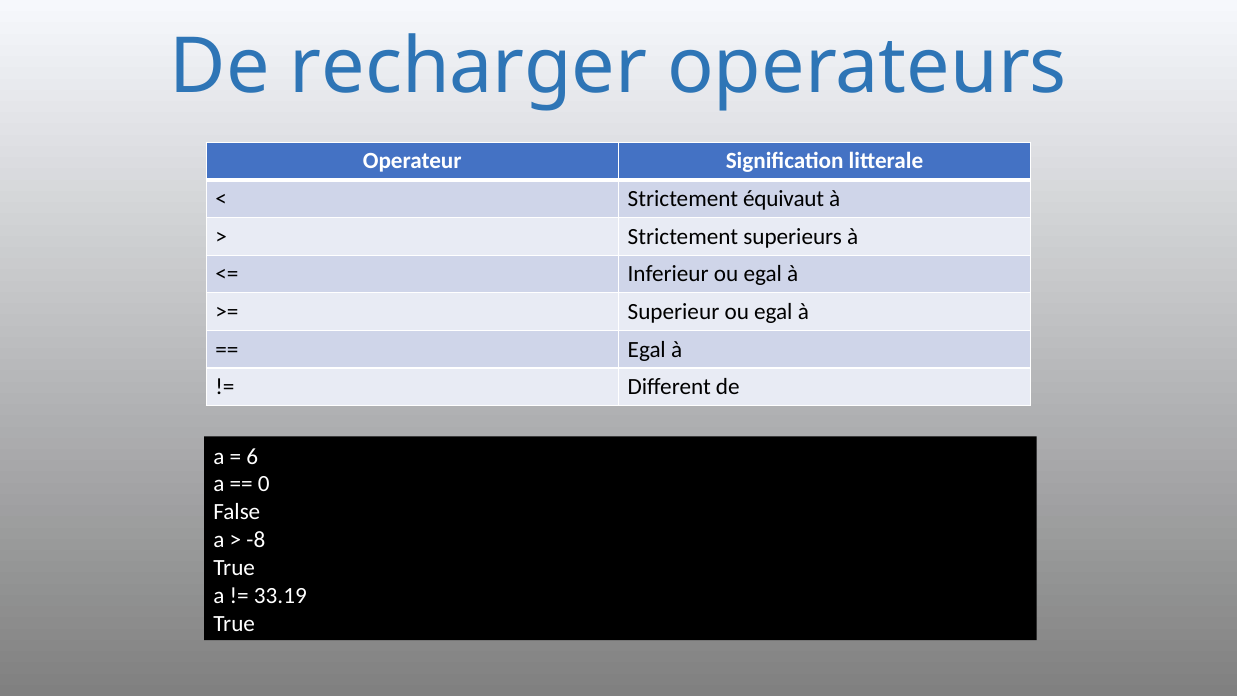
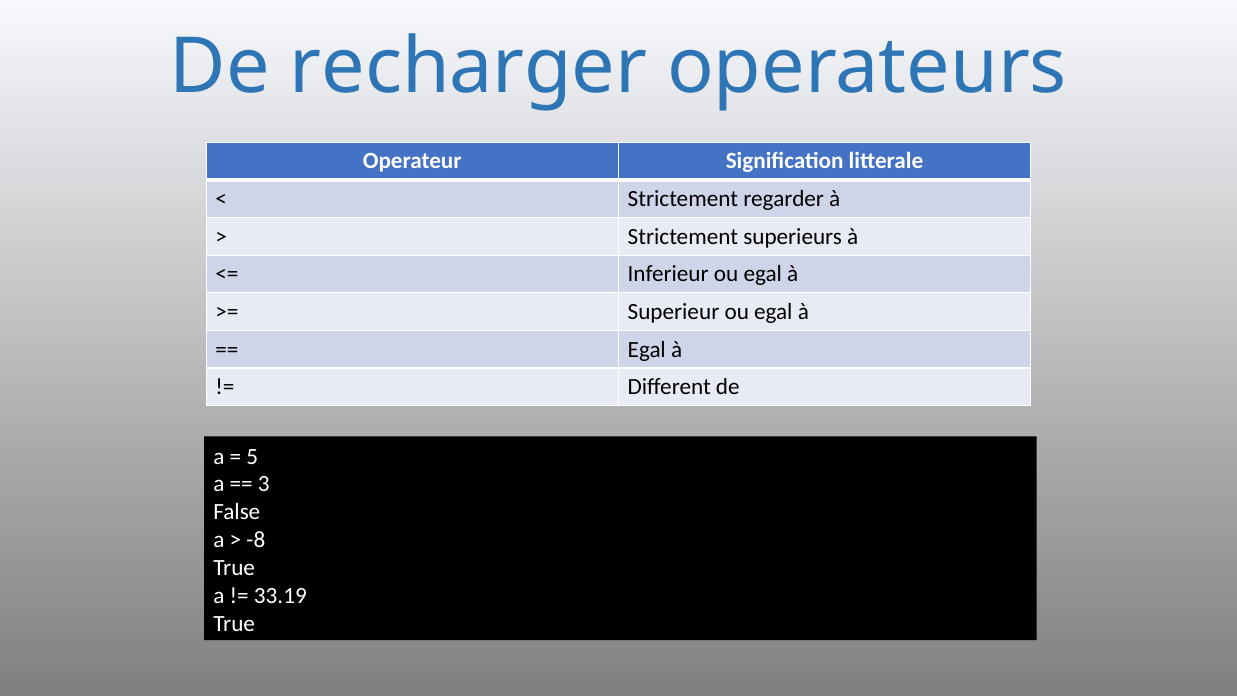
équivaut: équivaut -> regarder (784, 199)
6: 6 -> 5 (252, 456)
0: 0 -> 3 (264, 484)
